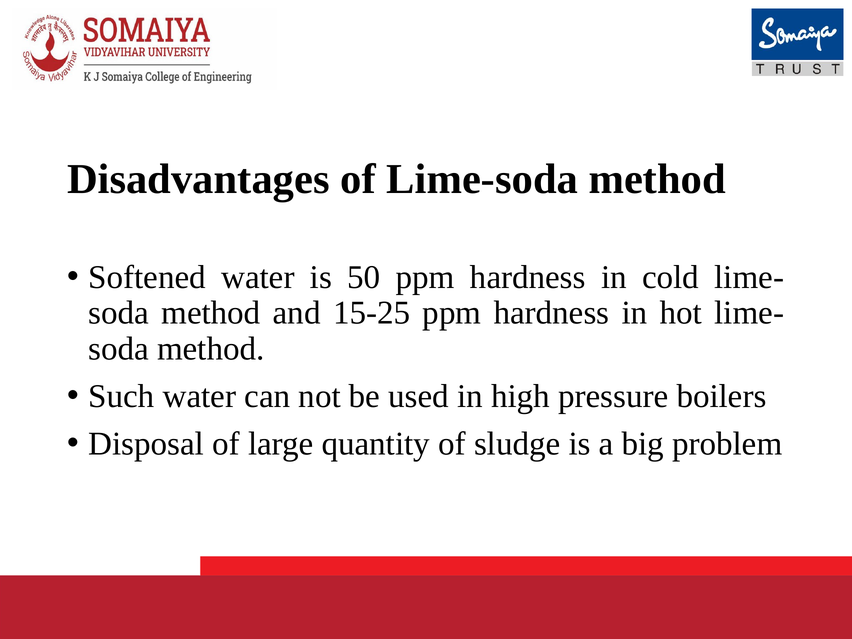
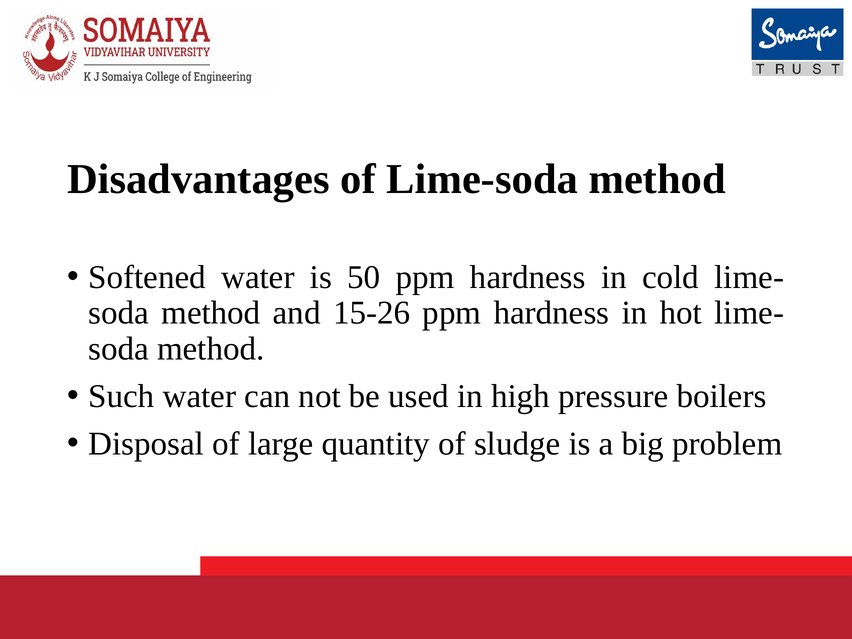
15-25: 15-25 -> 15-26 (372, 313)
